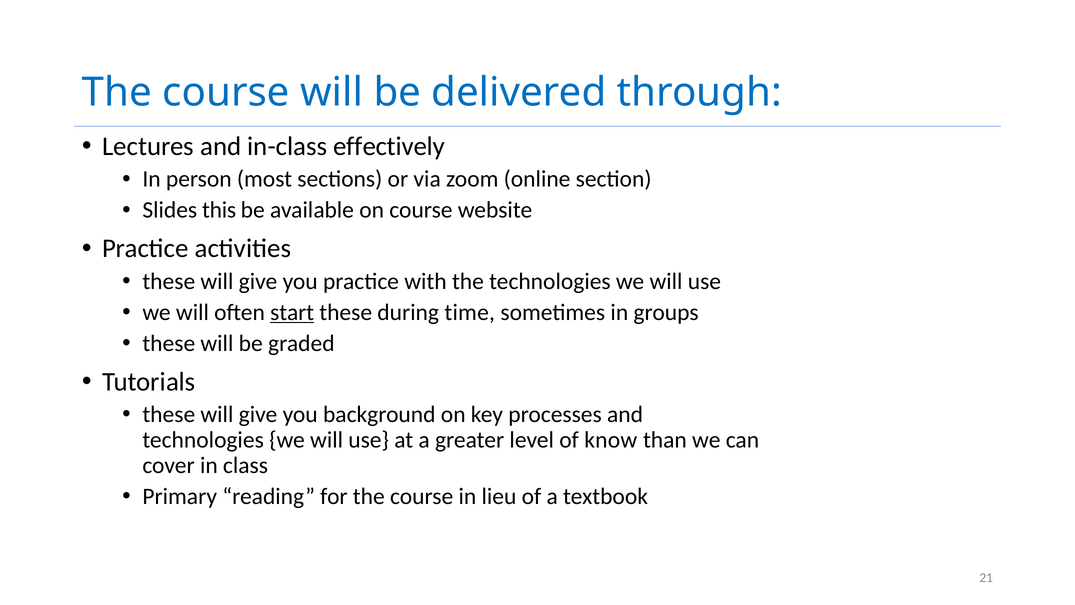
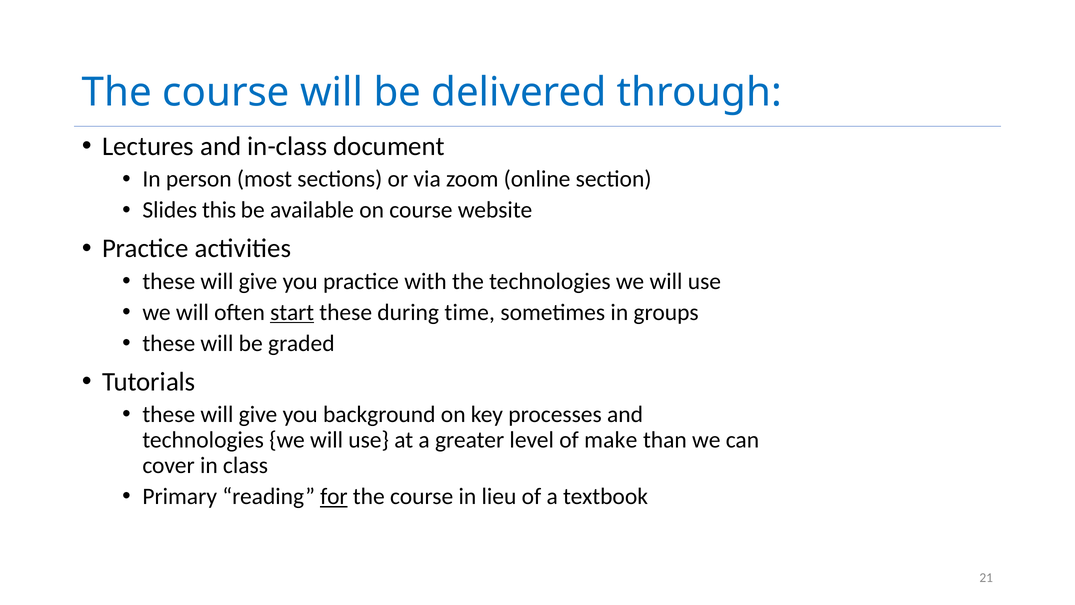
effectively: effectively -> document (389, 146)
know: know -> make (611, 440)
for underline: none -> present (334, 496)
